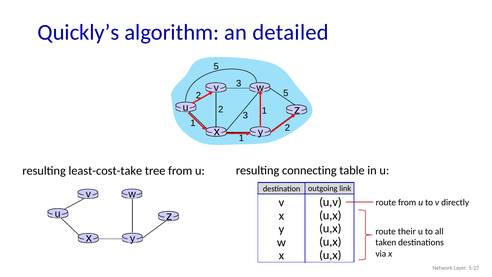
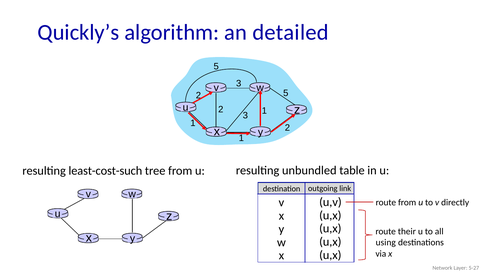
least-cost-take: least-cost-take -> least-cost-such (105, 170)
connecting: connecting -> unbundled (309, 170)
taken: taken -> using (386, 242)
